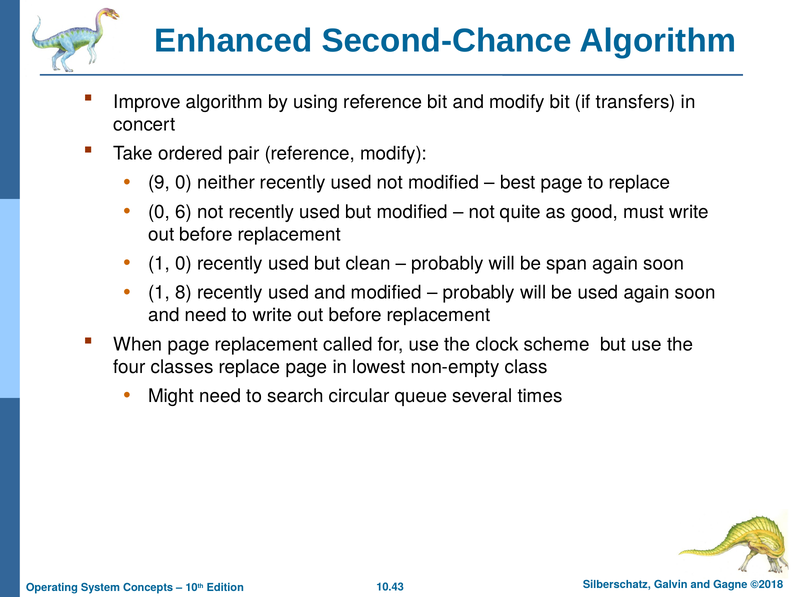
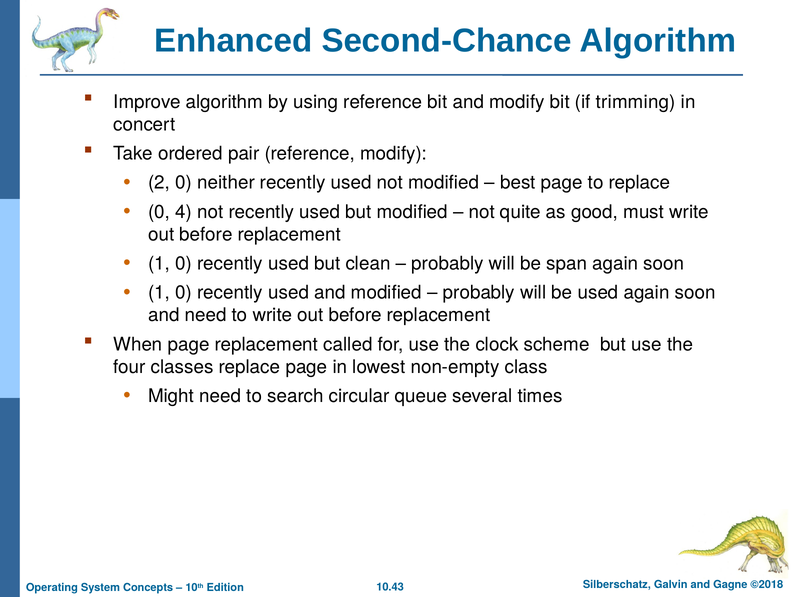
transfers: transfers -> trimming (636, 102)
9: 9 -> 2 (159, 183)
6: 6 -> 4 (184, 212)
8: 8 -> 0 (184, 293)
